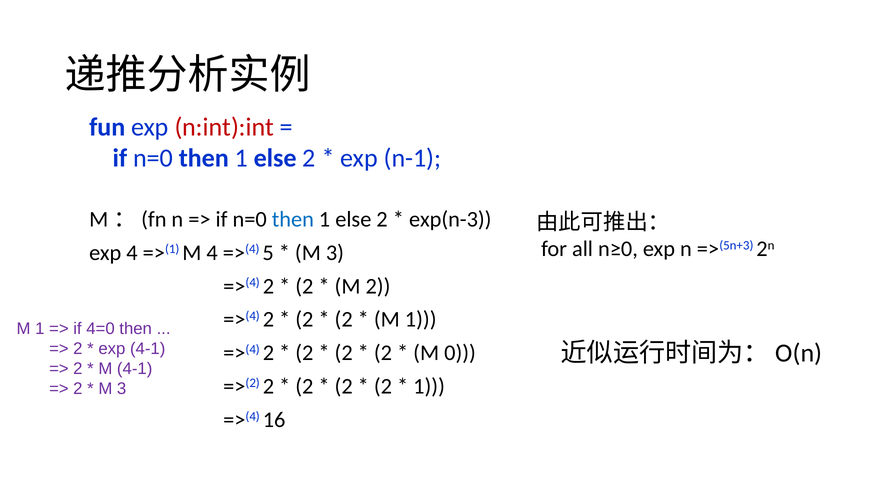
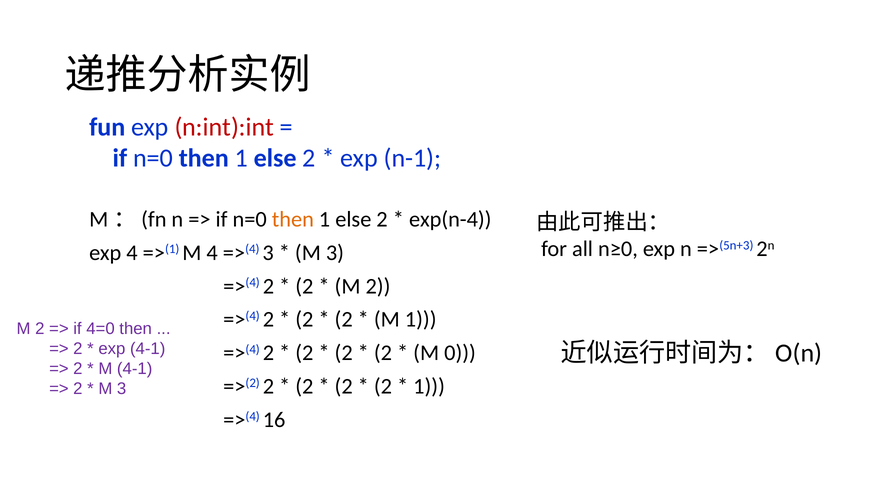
then colour: blue -> orange (293, 219)
exp(n-3: exp(n-3 -> exp(n-4 (450, 219)
=>(4 5: 5 -> 3 (268, 253)
1: 1 -> 2 (40, 328)
